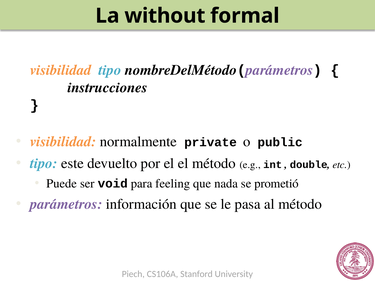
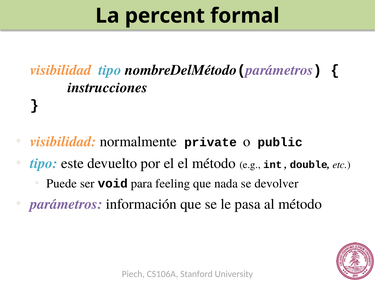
without: without -> percent (165, 16)
prometió: prometió -> devolver (276, 184)
